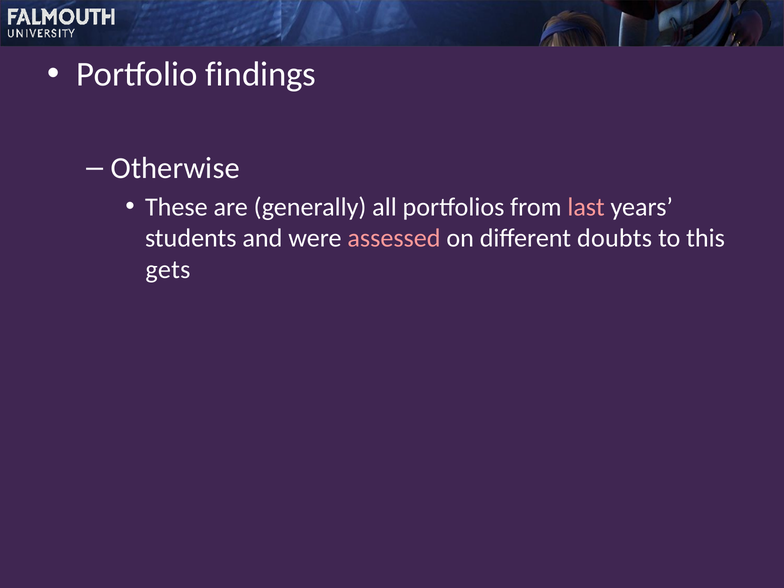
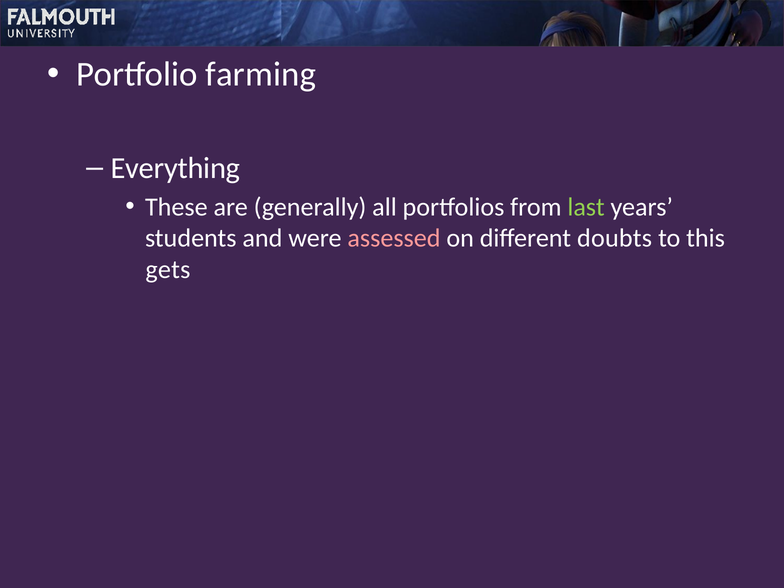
findings: findings -> farming (261, 74)
Otherwise: Otherwise -> Everything (175, 168)
last colour: pink -> light green (586, 207)
